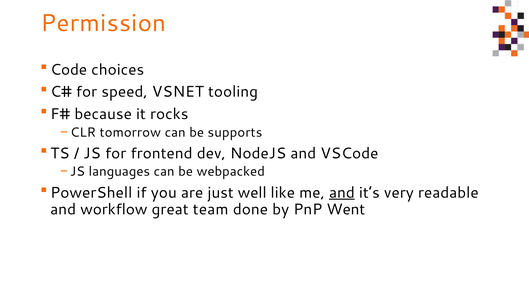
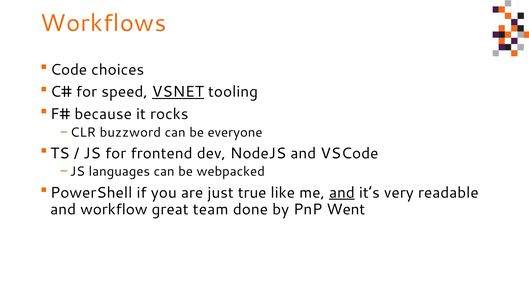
Permission: Permission -> Workflows (103, 23)
VSNET underline: none -> present (178, 92)
tomorrow: tomorrow -> buzzword (130, 132)
supports: supports -> everyone (235, 132)
well: well -> true (252, 192)
